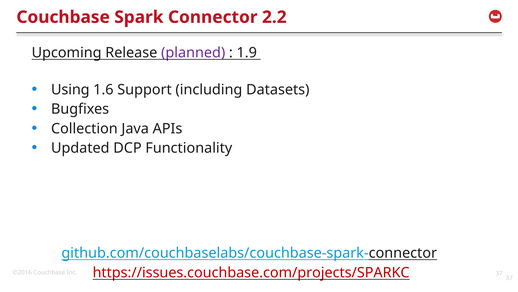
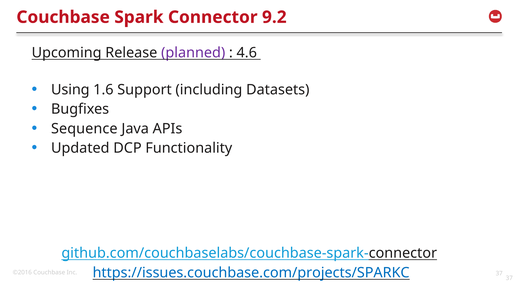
2.2: 2.2 -> 9.2 (274, 17)
1.9: 1.9 -> 4.6 (247, 53)
Collection: Collection -> Sequence (84, 128)
https://issues.couchbase.com/projects/SPARKC colour: red -> blue (251, 272)
